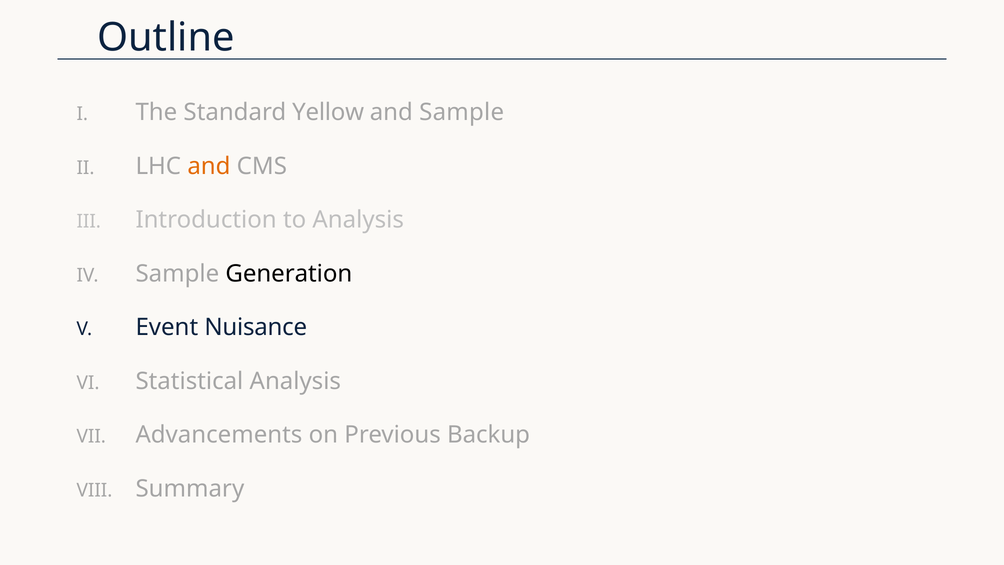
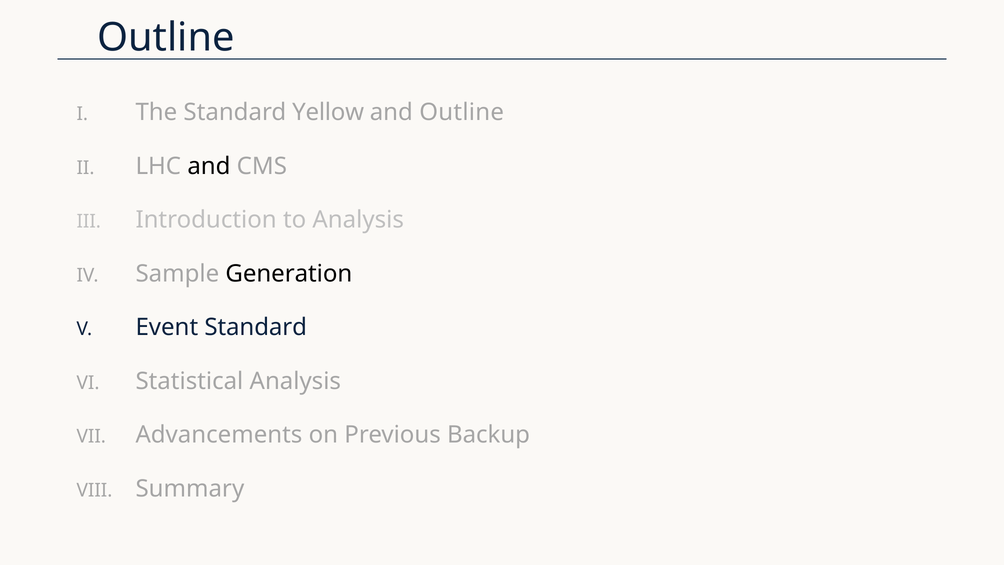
and Sample: Sample -> Outline (462, 112)
and colour: orange -> black (209, 166)
Event Nuisance: Nuisance -> Standard (256, 327)
